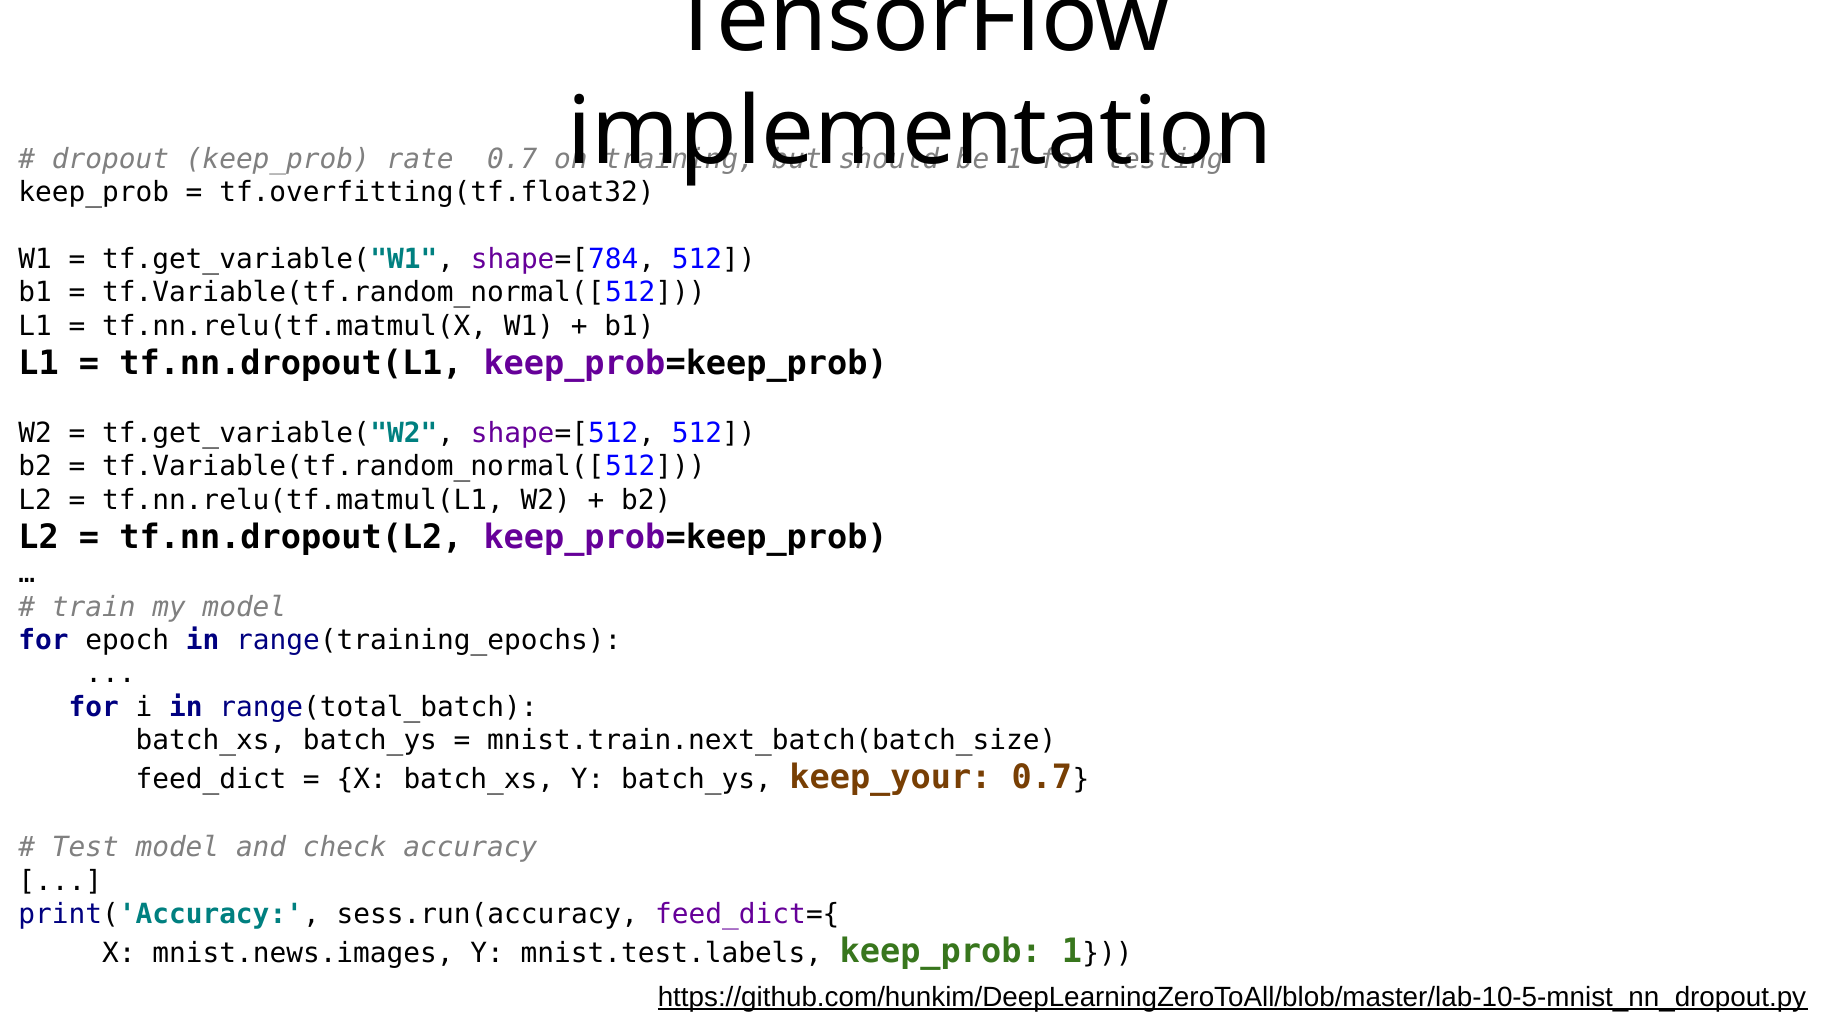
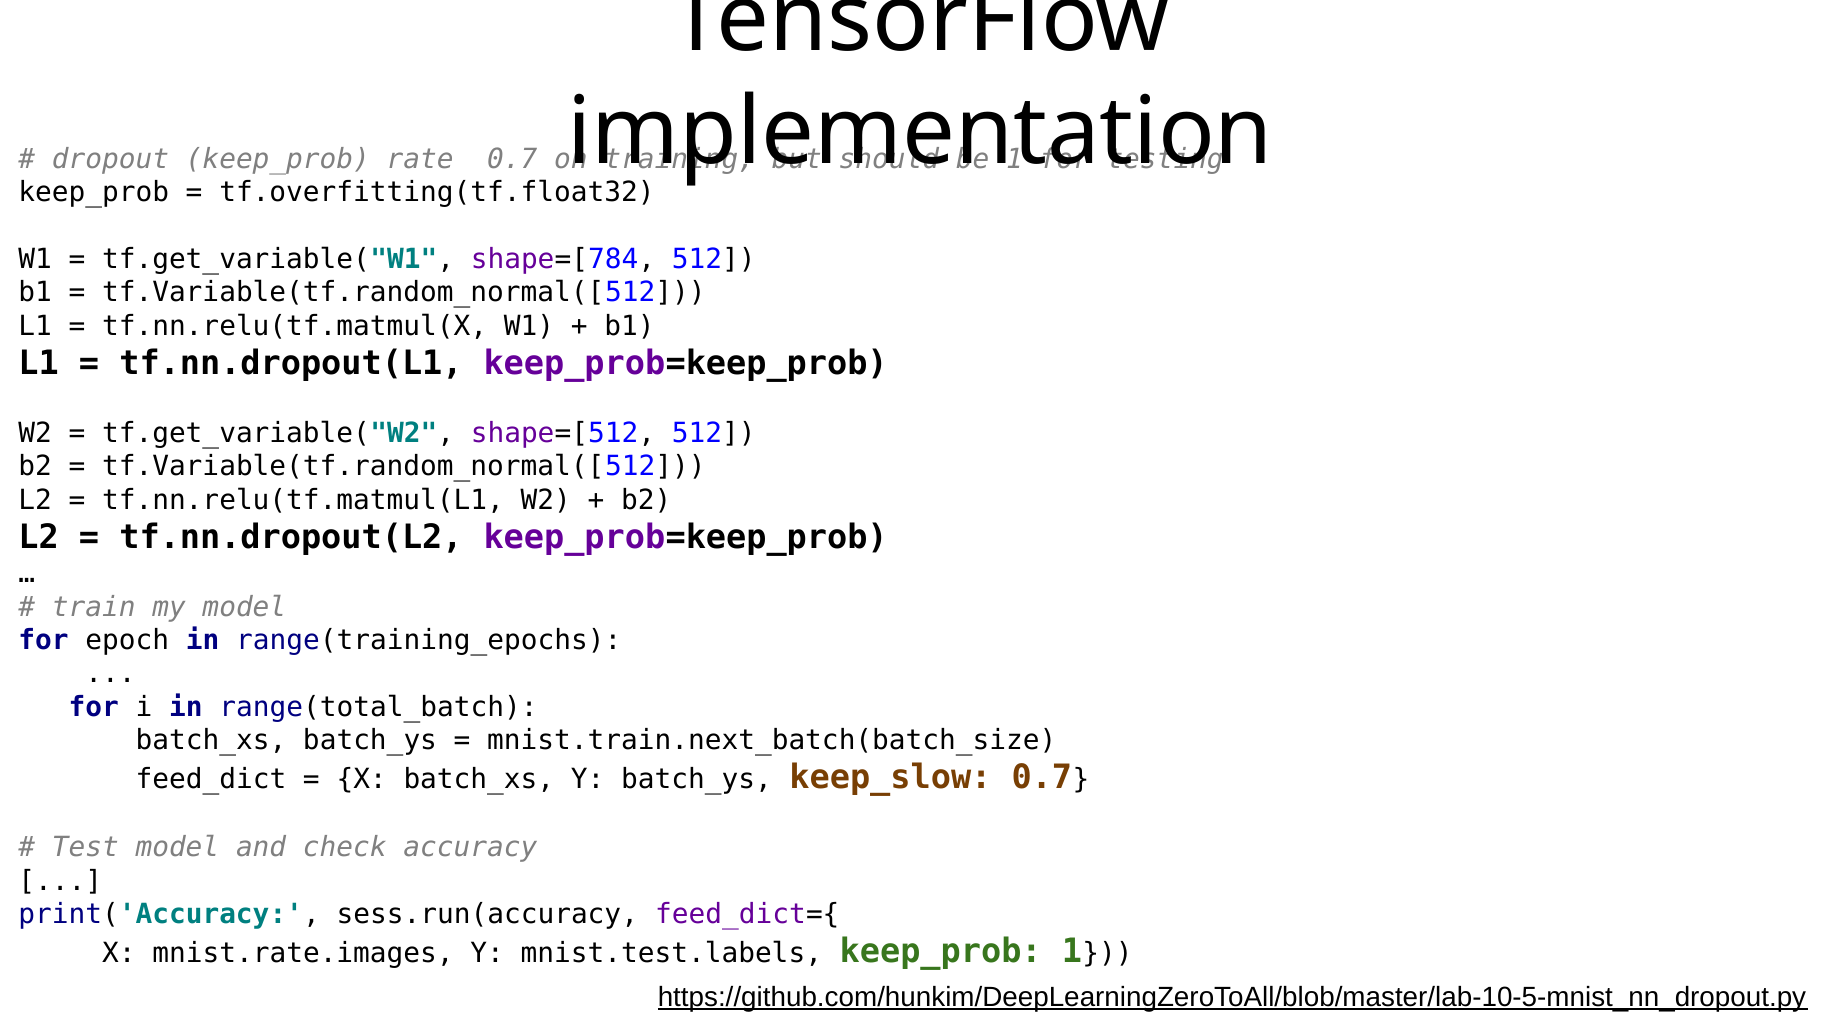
keep_your: keep_your -> keep_slow (890, 778)
mnist.news.images: mnist.news.images -> mnist.rate.images (303, 953)
